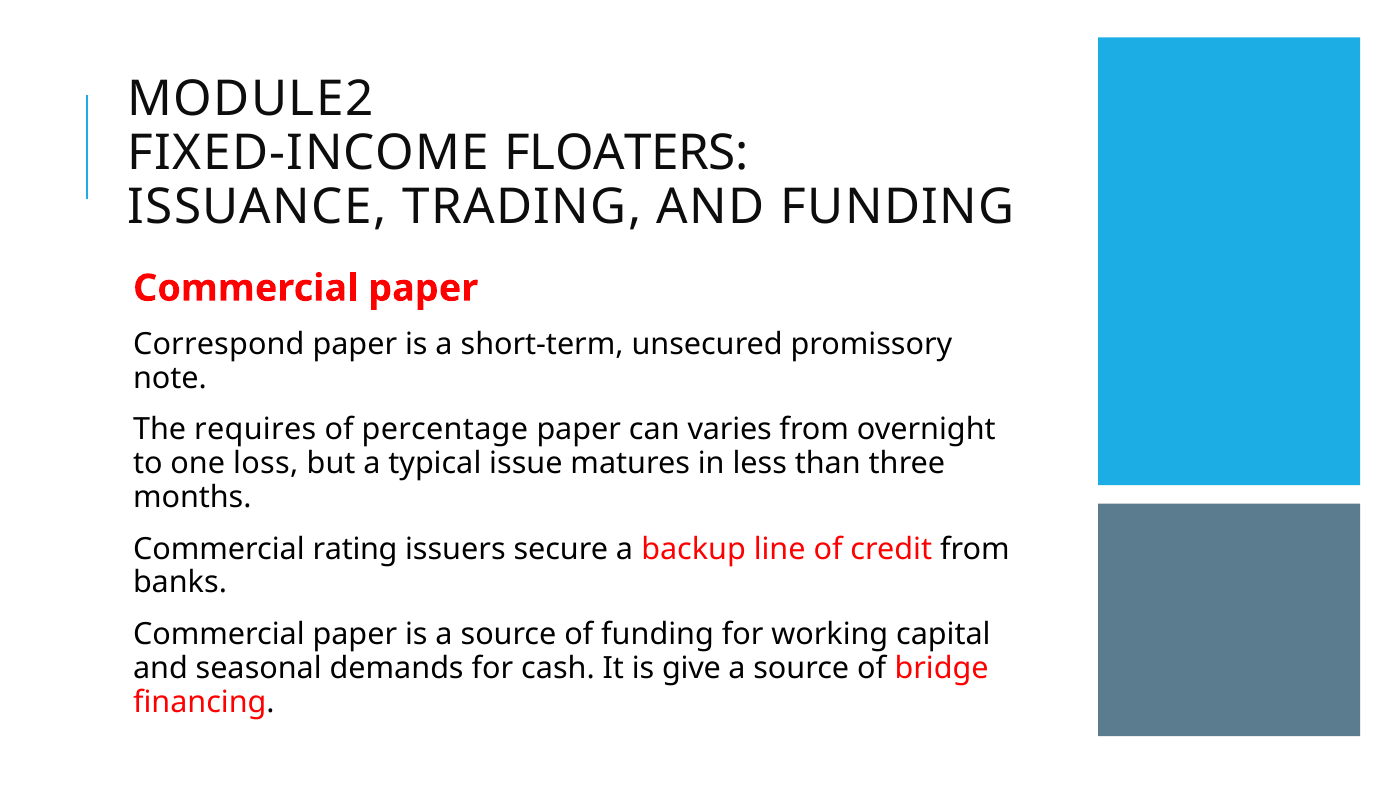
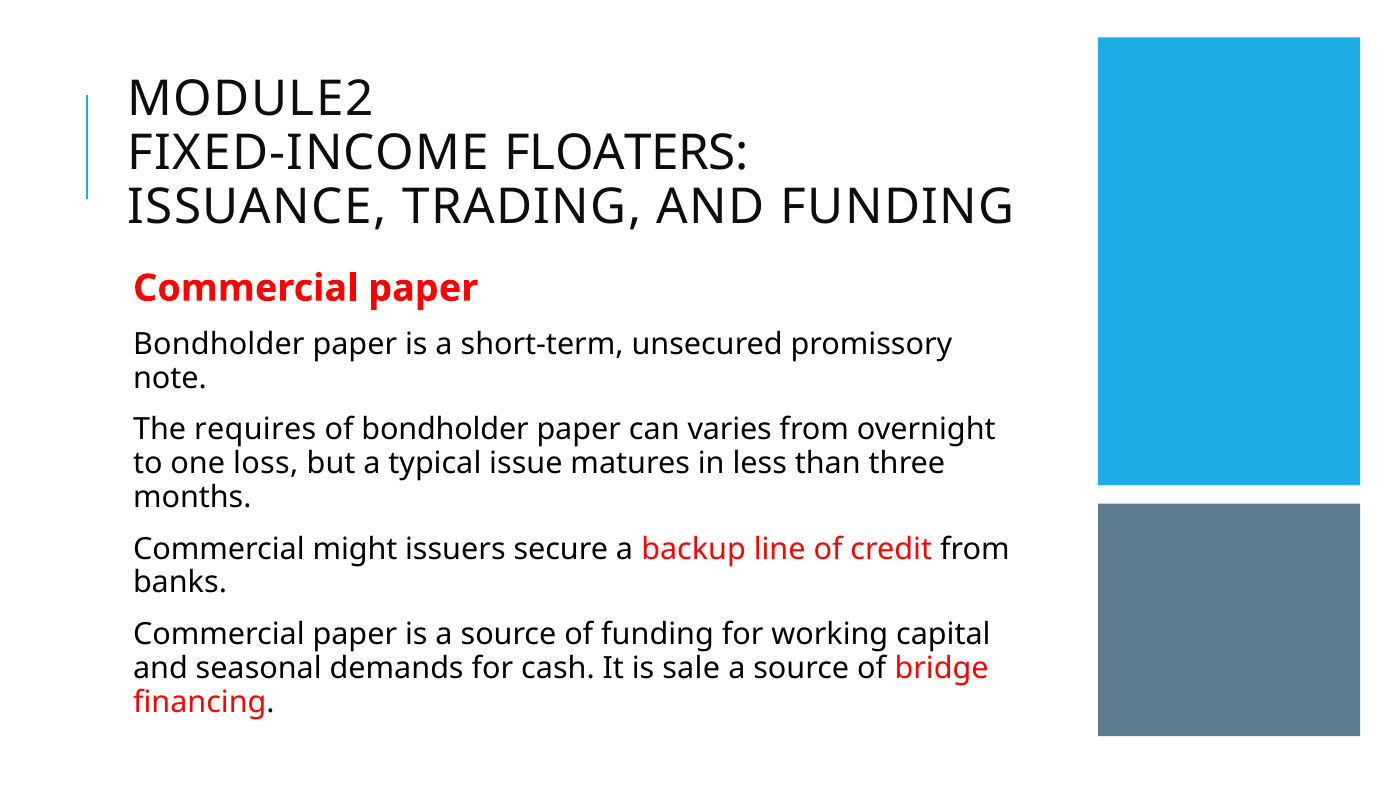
Correspond: Correspond -> Bondholder (219, 344)
of percentage: percentage -> bondholder (445, 430)
rating: rating -> might (355, 549)
give: give -> sale (691, 668)
